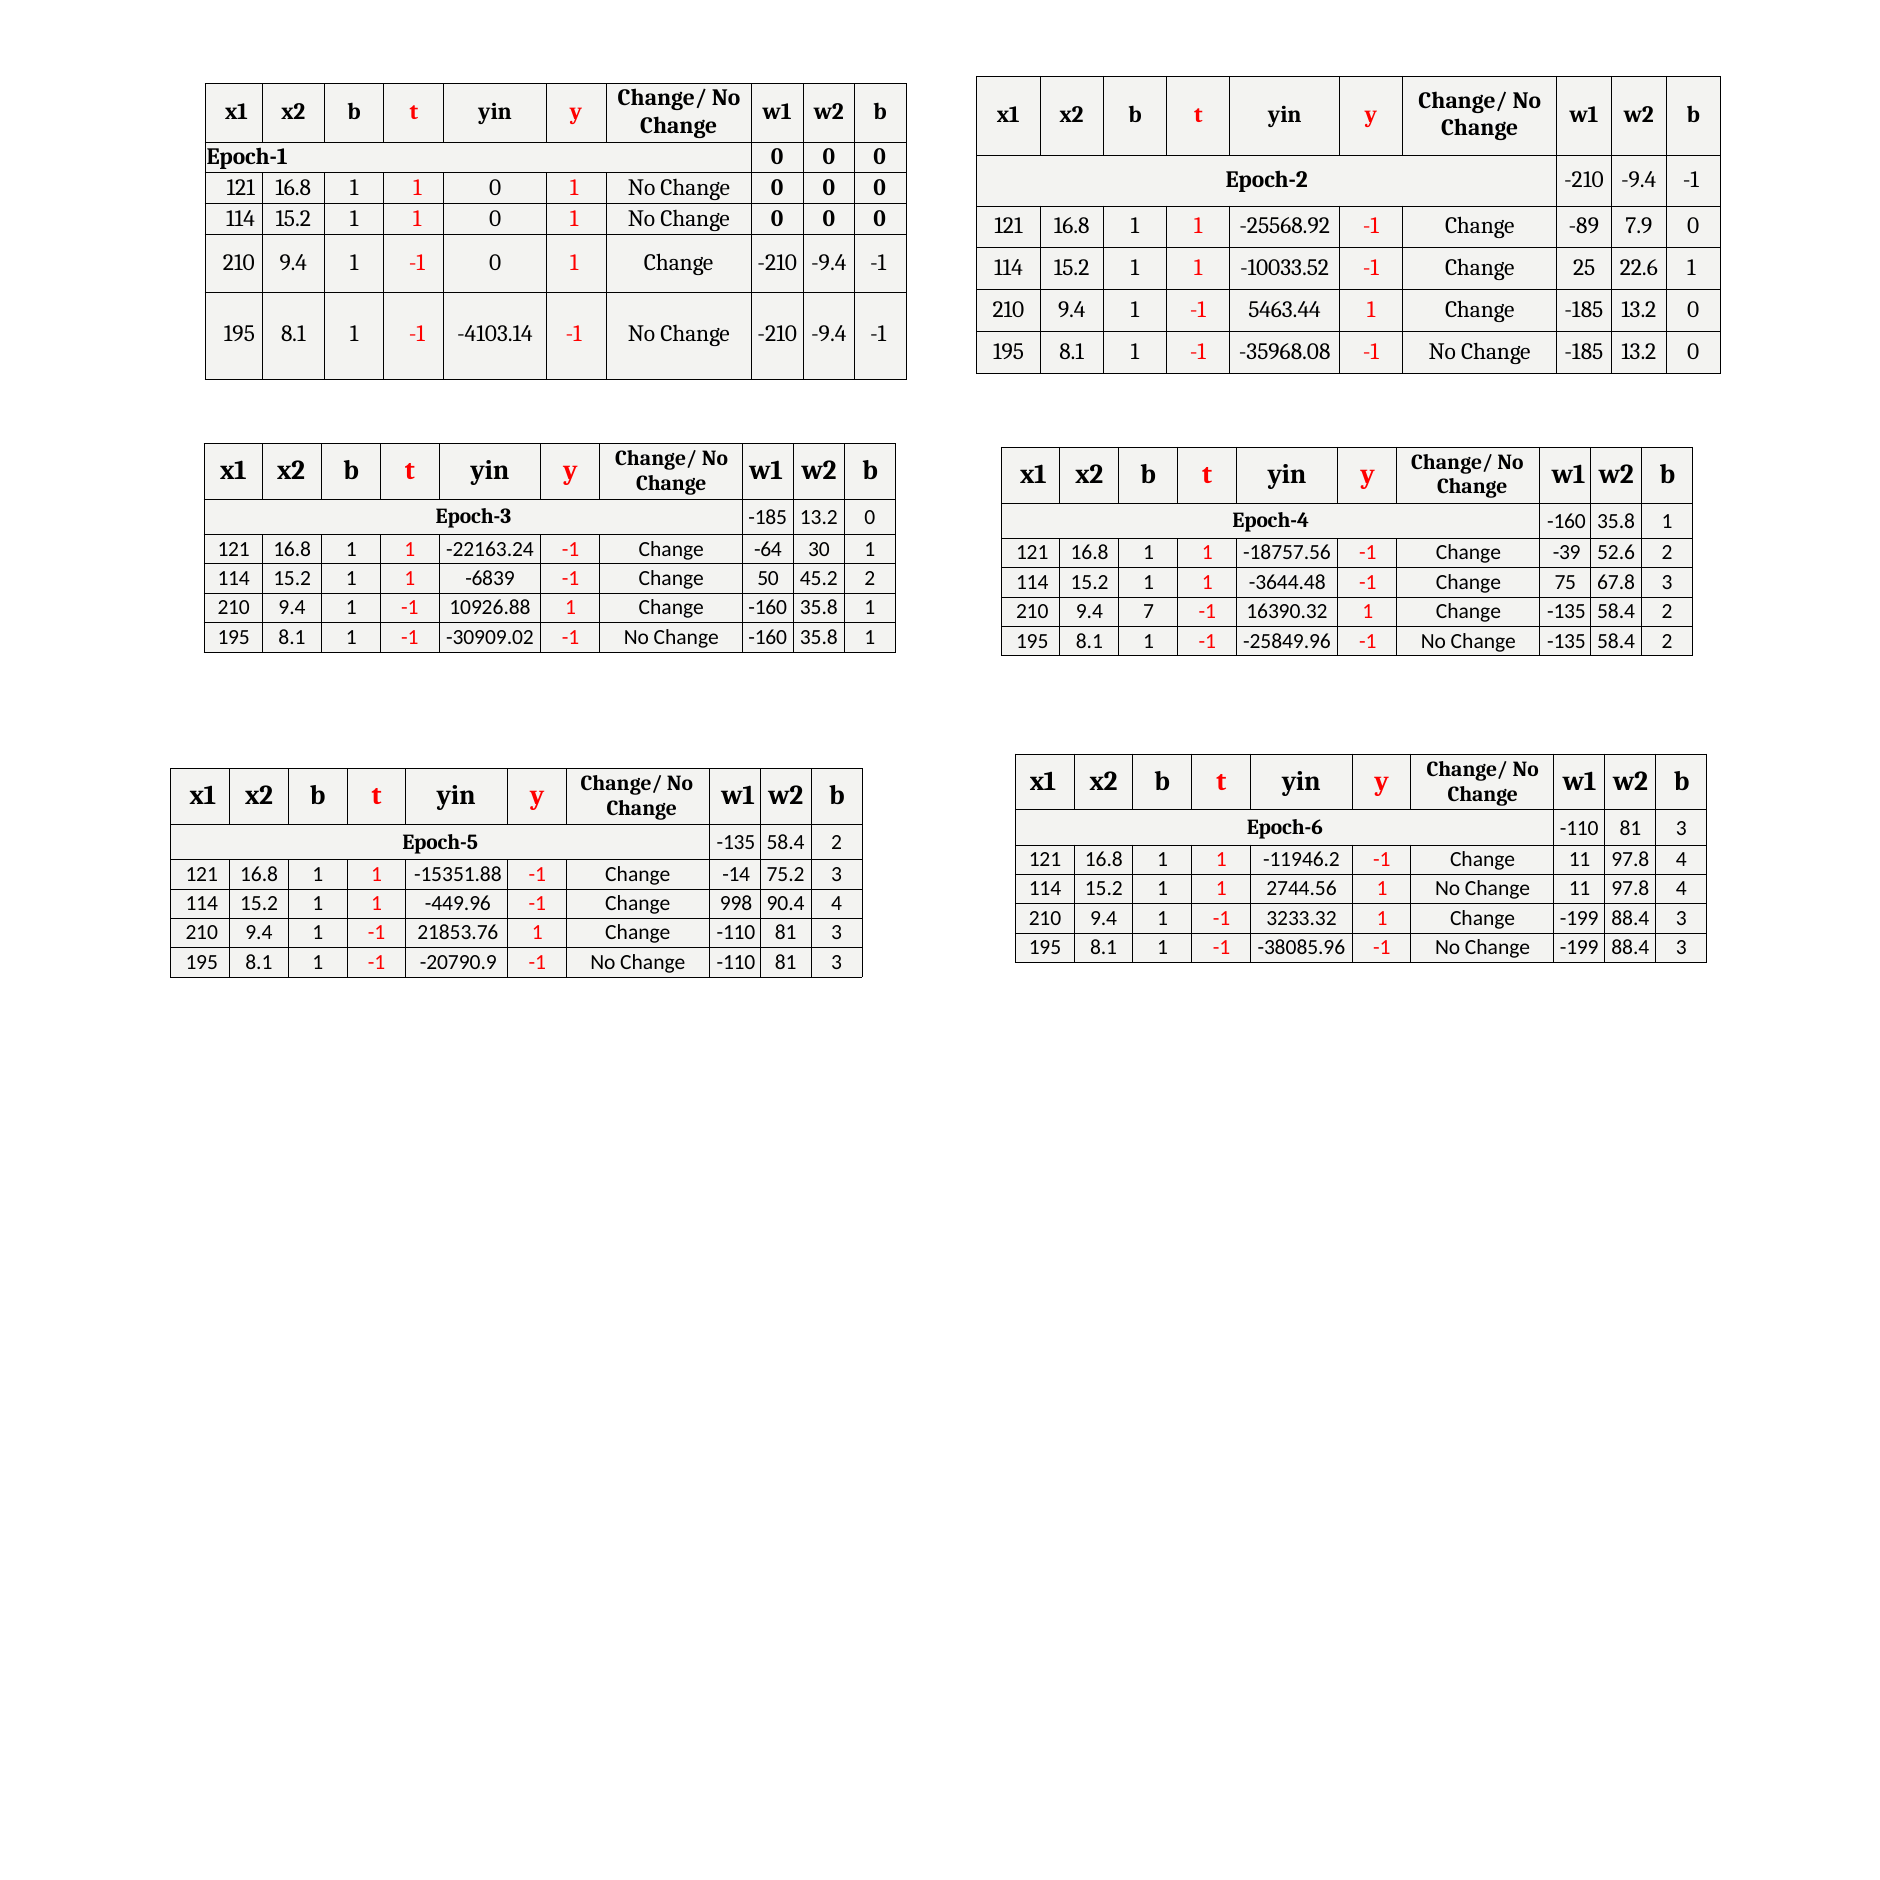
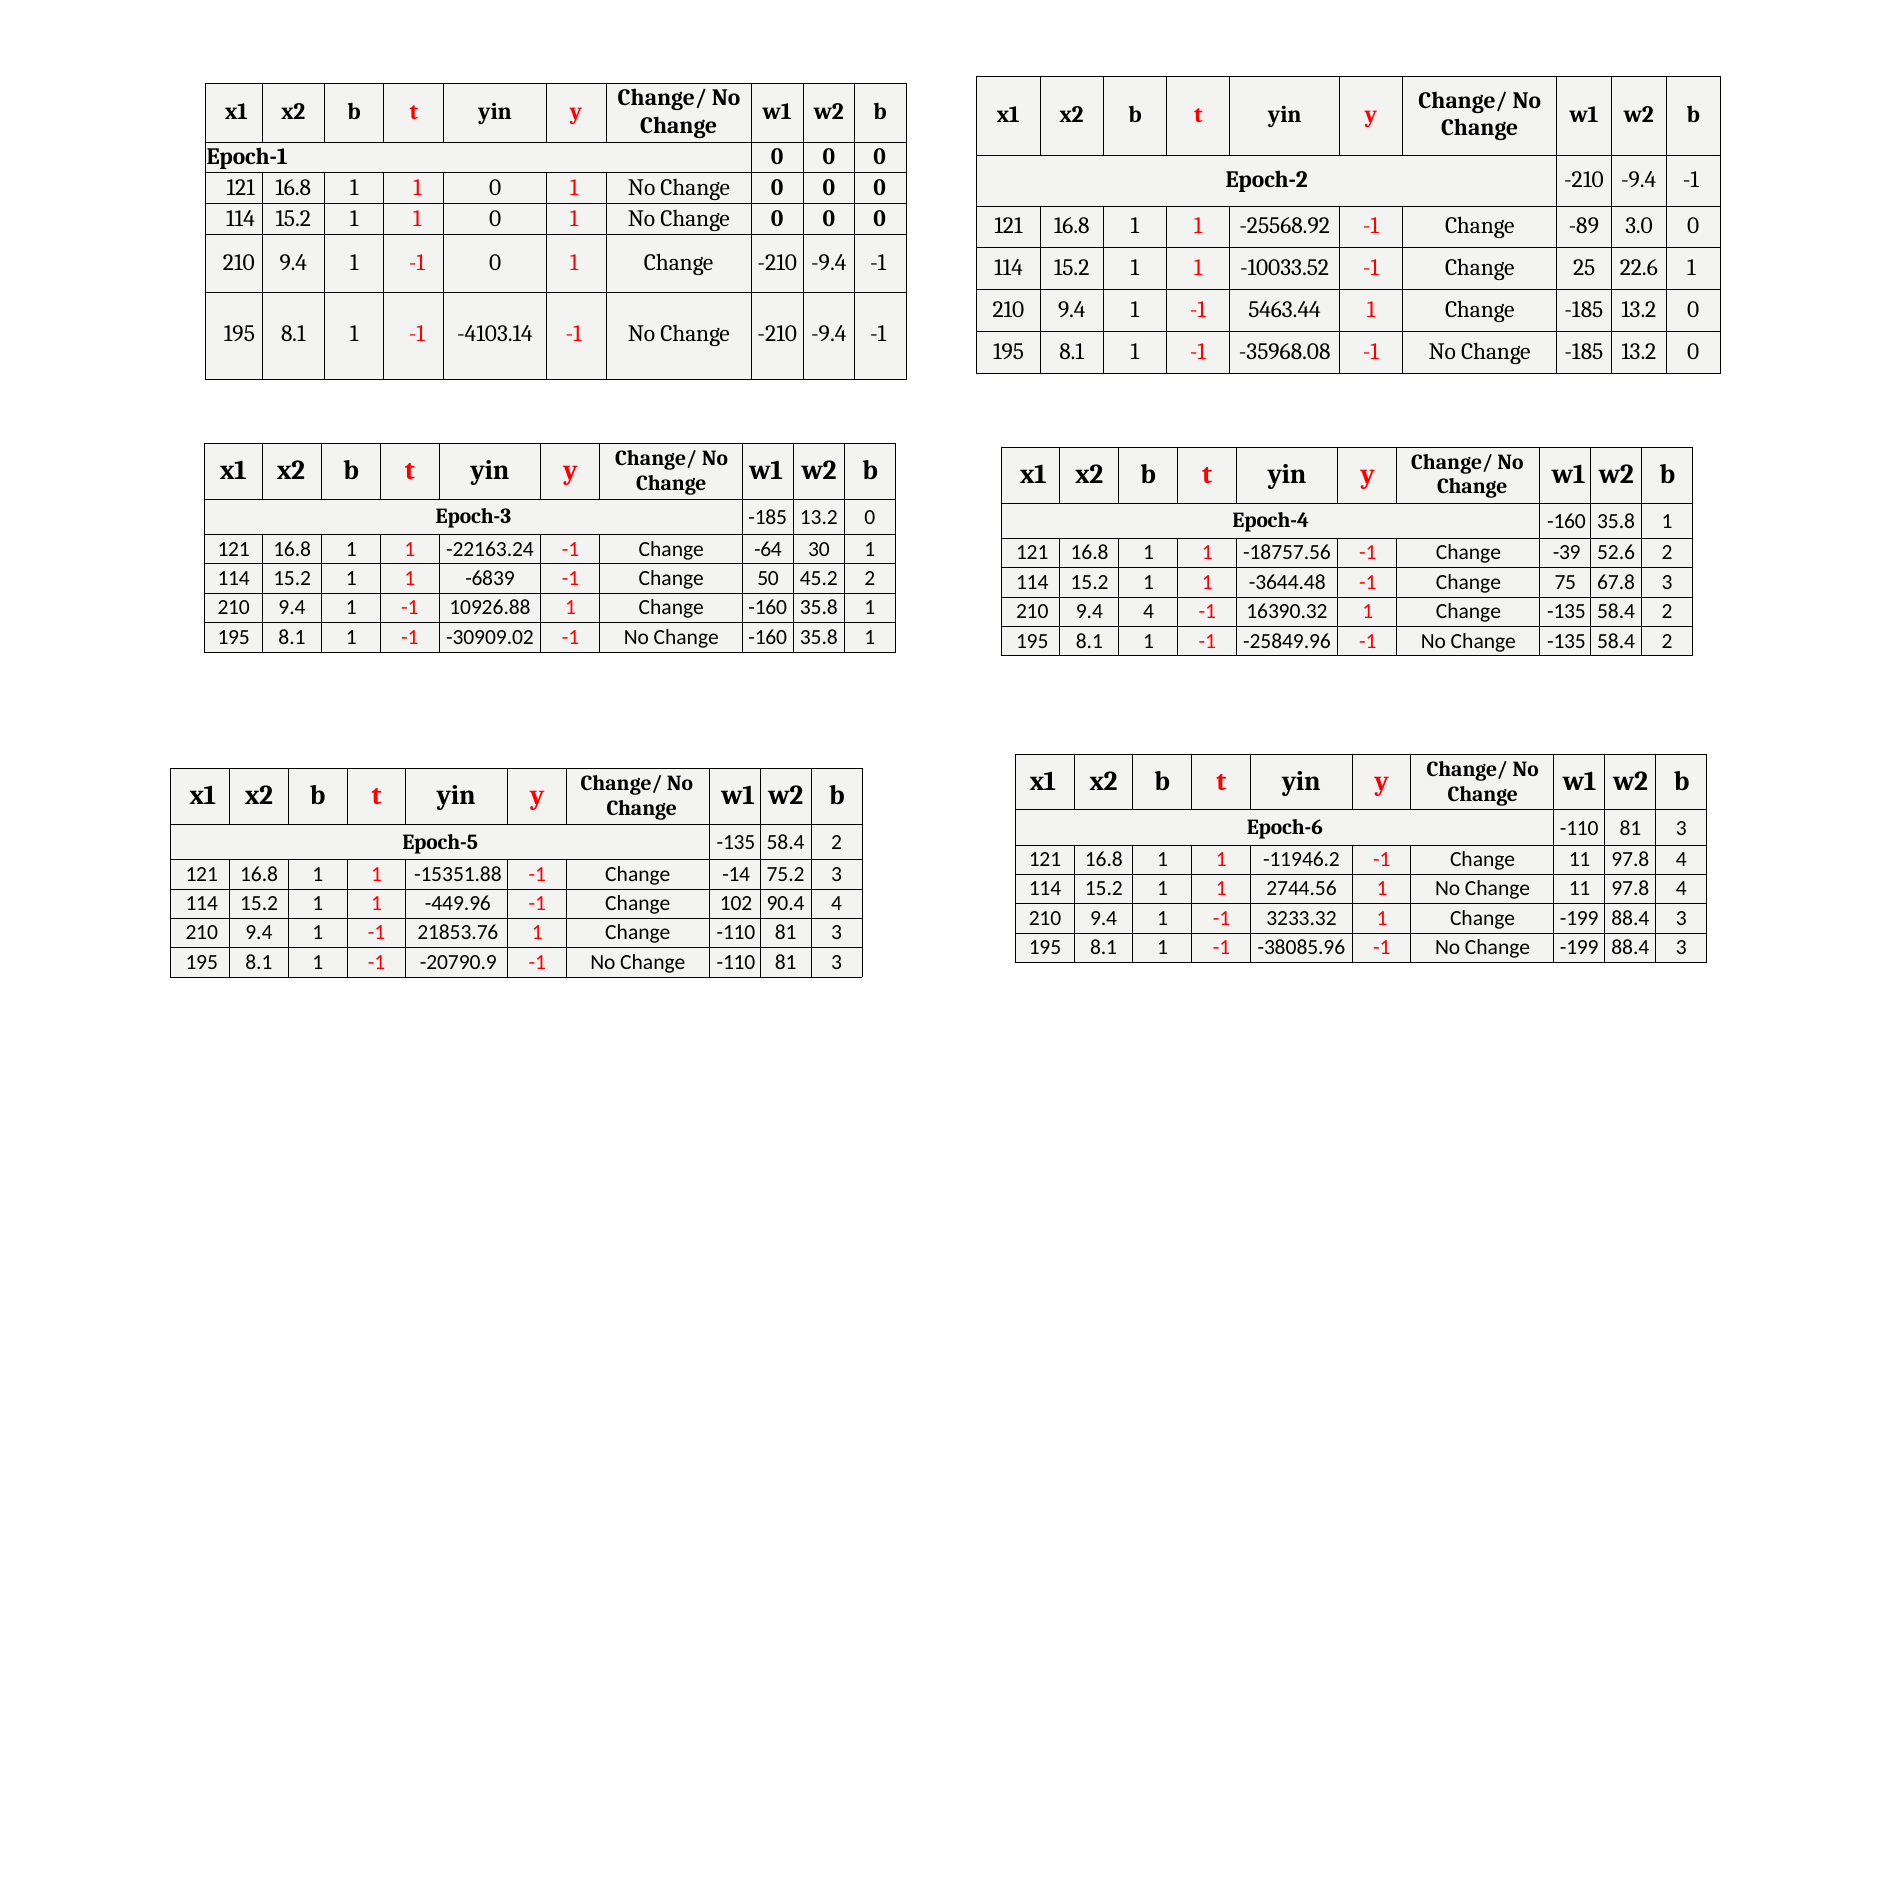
7.9: 7.9 -> 3.0 (1639, 226)
9.4 7: 7 -> 4 (1148, 612)
998: 998 -> 102 (736, 903)
